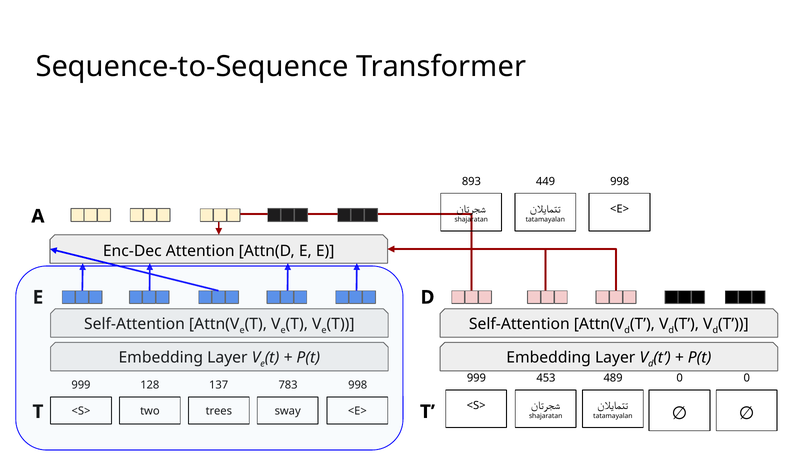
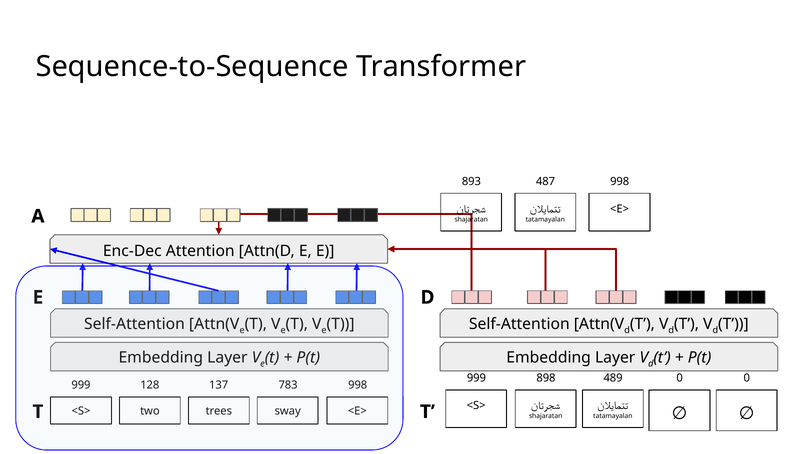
449: 449 -> 487 (546, 181)
453: 453 -> 898 (546, 378)
